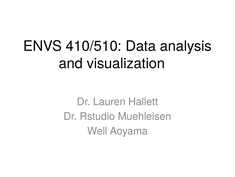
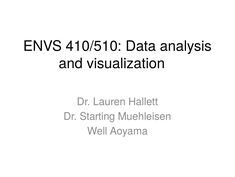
Rstudio: Rstudio -> Starting (97, 116)
